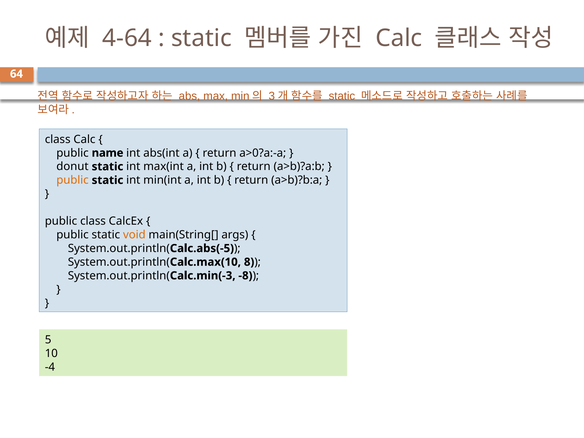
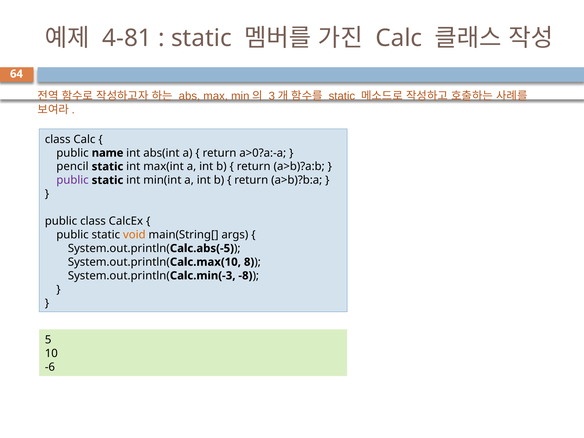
4-64: 4-64 -> 4-81 (127, 38)
donut: donut -> pencil (72, 167)
public colour: orange -> purple (72, 180)
-4: -4 -> -6 (50, 367)
